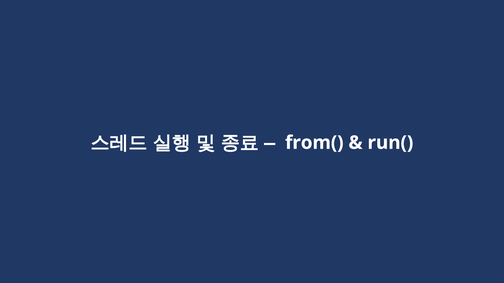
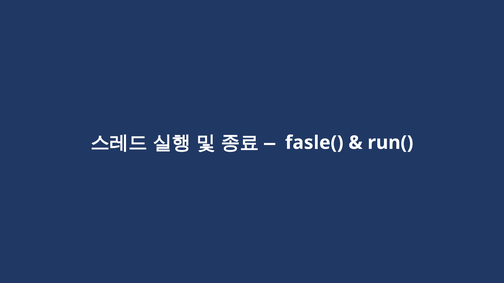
from(: from( -> fasle( (314, 143)
